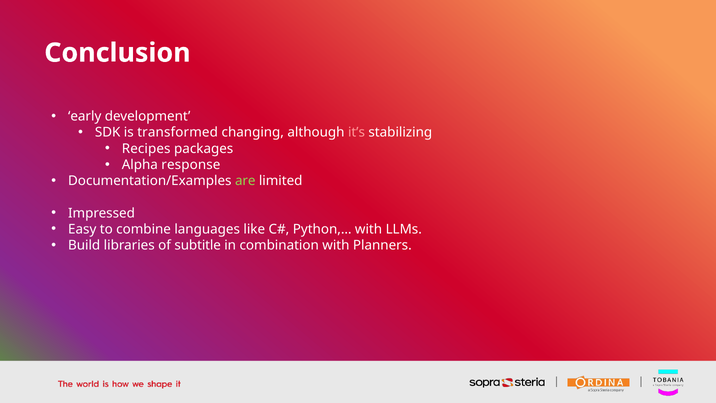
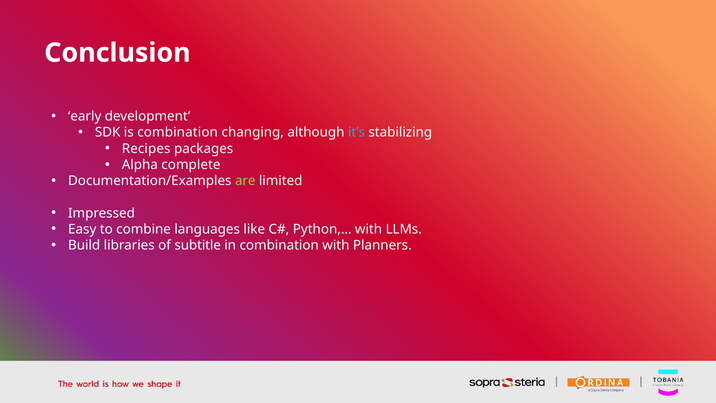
is transformed: transformed -> combination (178, 132)
it’s colour: pink -> light blue (356, 132)
response: response -> complete (191, 165)
